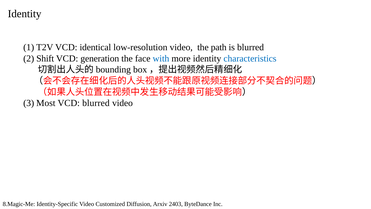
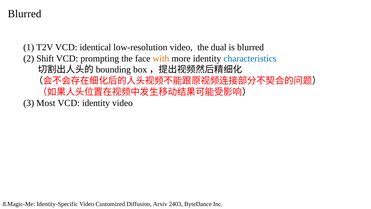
Identity: Identity -> Blurred (25, 14)
path: path -> dual (219, 47)
generation: generation -> prompting (100, 58)
with colour: blue -> orange (161, 58)
VCD blurred: blurred -> identity (96, 103)
